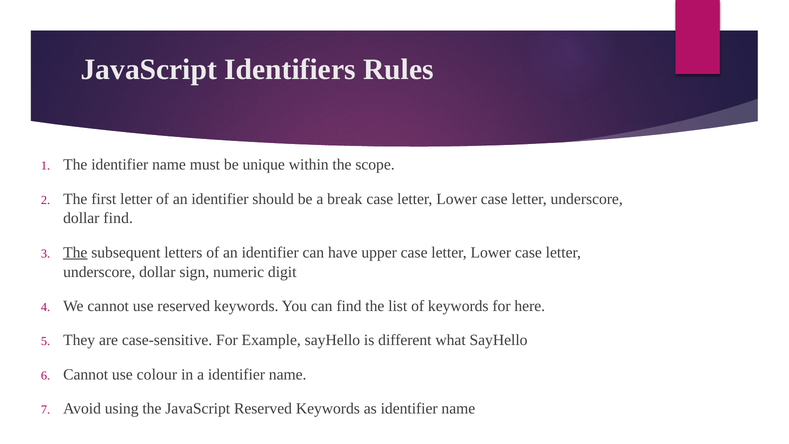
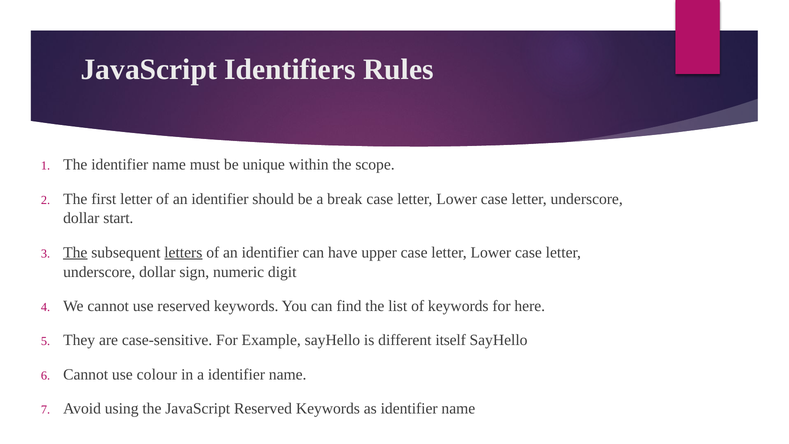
dollar find: find -> start (118, 218)
letters underline: none -> present (183, 252)
what: what -> itself (451, 340)
